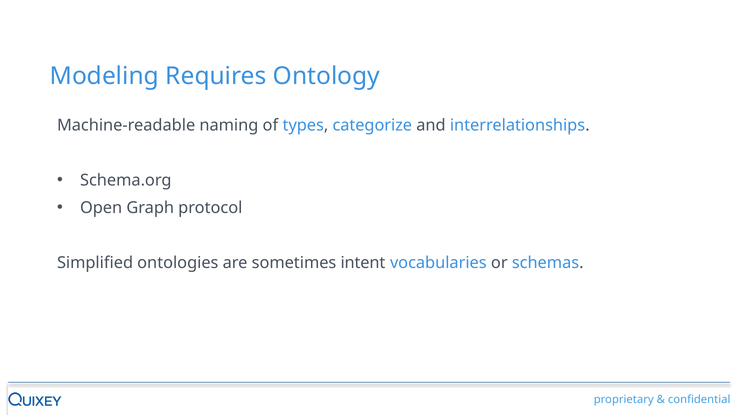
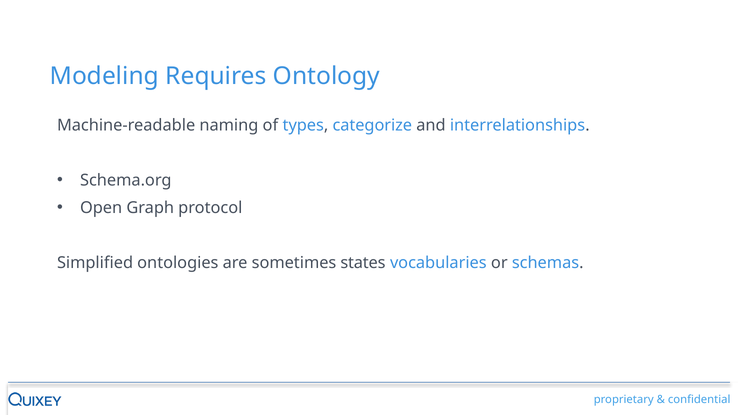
intent: intent -> states (363, 263)
